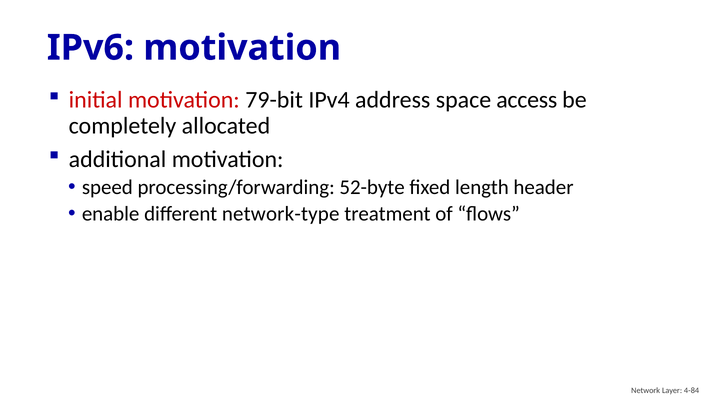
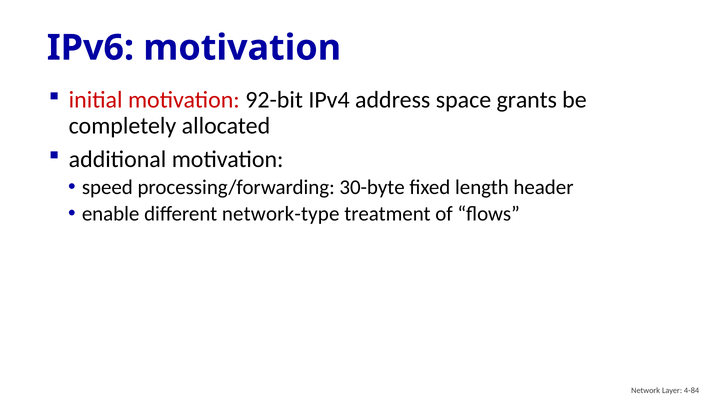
79-bit: 79-bit -> 92-bit (274, 100)
access: access -> grants (527, 100)
52-byte: 52-byte -> 30-byte (372, 187)
